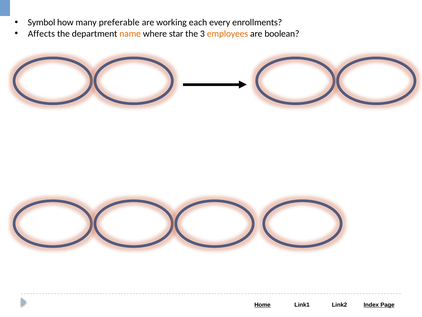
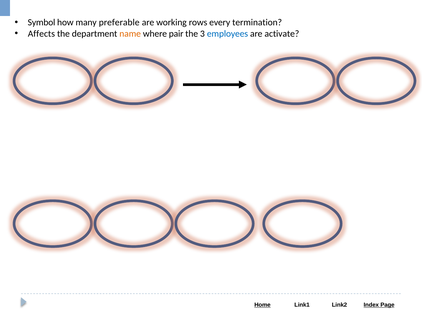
each: each -> rows (198, 22)
enrollments: enrollments -> termination (257, 22)
star: star -> pair (176, 34)
employees colour: orange -> blue (228, 34)
boolean: boolean -> activate (282, 34)
